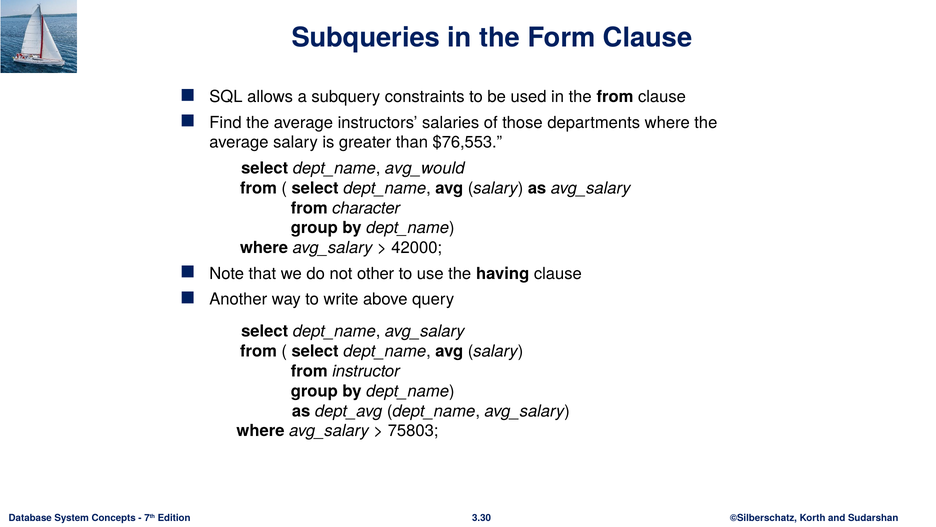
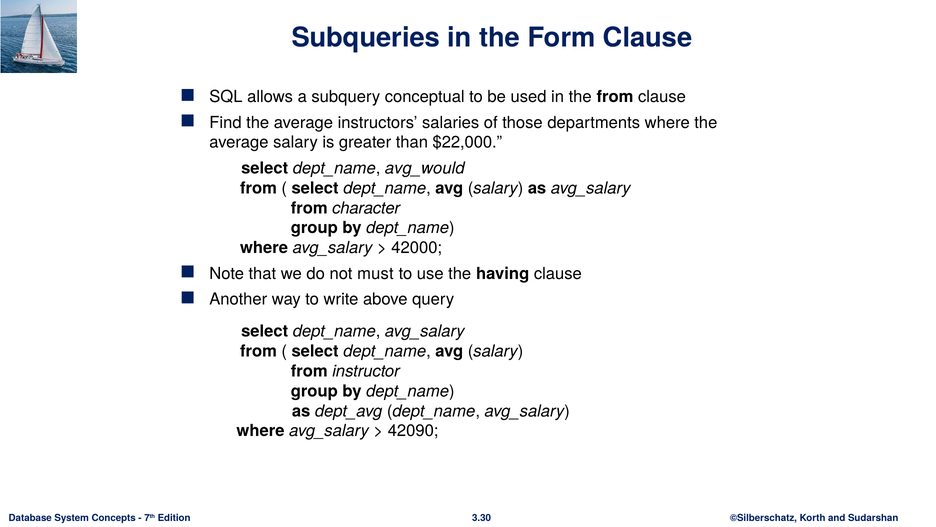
constraints: constraints -> conceptual (425, 97)
$76,553: $76,553 -> $22,000 (467, 142)
other: other -> must (375, 273)
75803: 75803 -> 42090 (413, 431)
